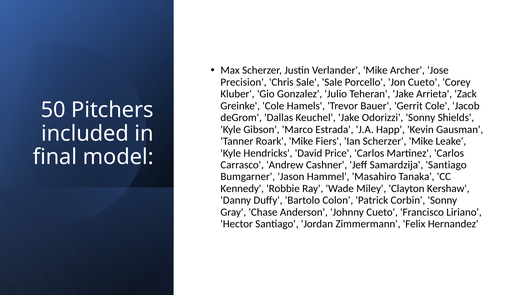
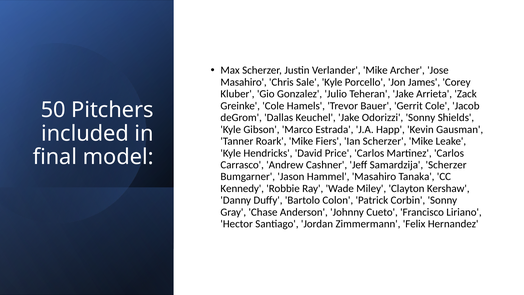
Precision: Precision -> Masahiro (244, 82)
Sale Sale: Sale -> Kyle (332, 82)
Jon Cueto: Cueto -> James (424, 82)
Samardzija Santiago: Santiago -> Scherzer (446, 165)
